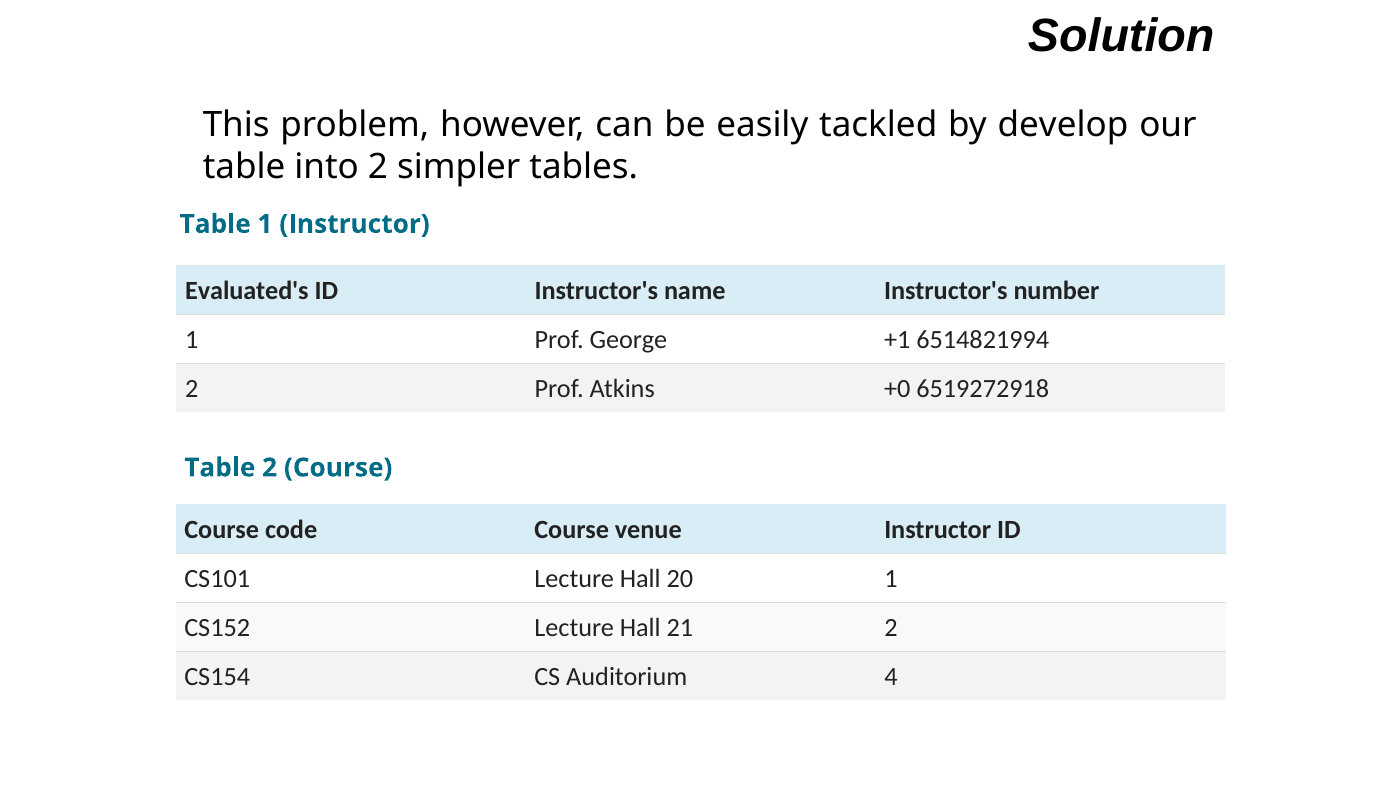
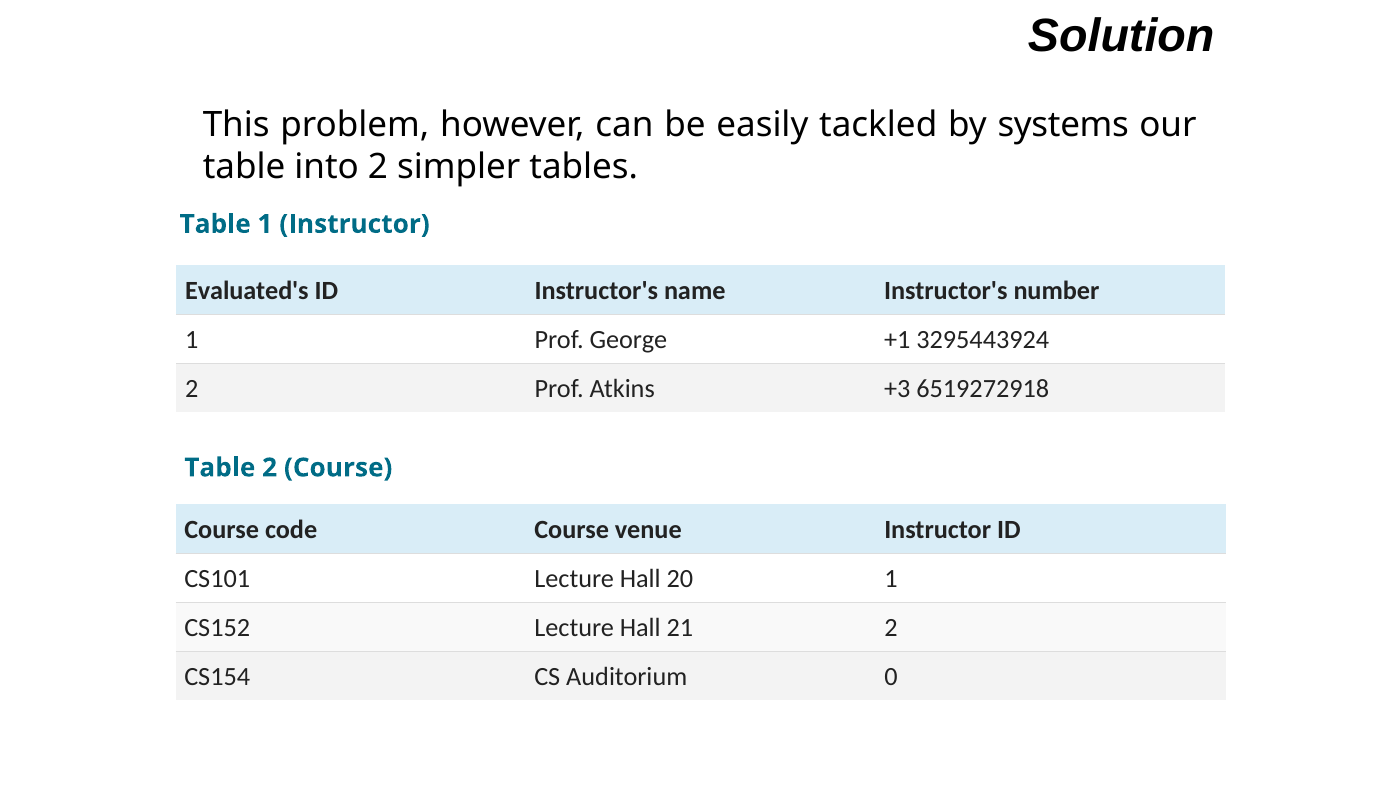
develop: develop -> systems (1063, 125)
6514821994: 6514821994 -> 3295443924 (983, 339)
+0: +0 -> +3 (897, 388)
4: 4 -> 0 (891, 676)
